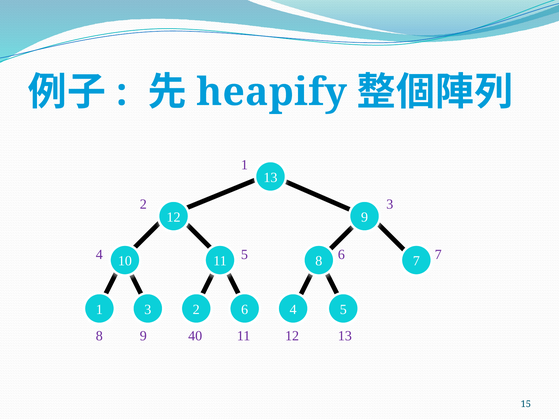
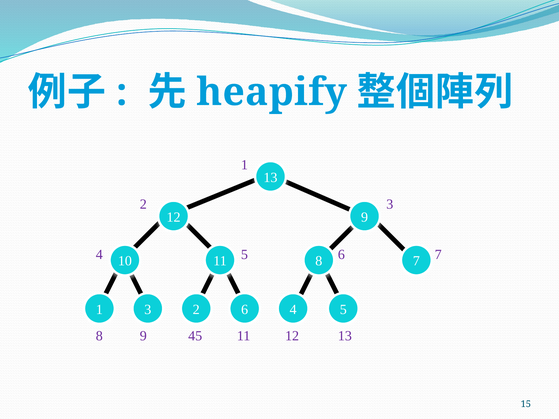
40: 40 -> 45 (195, 336)
